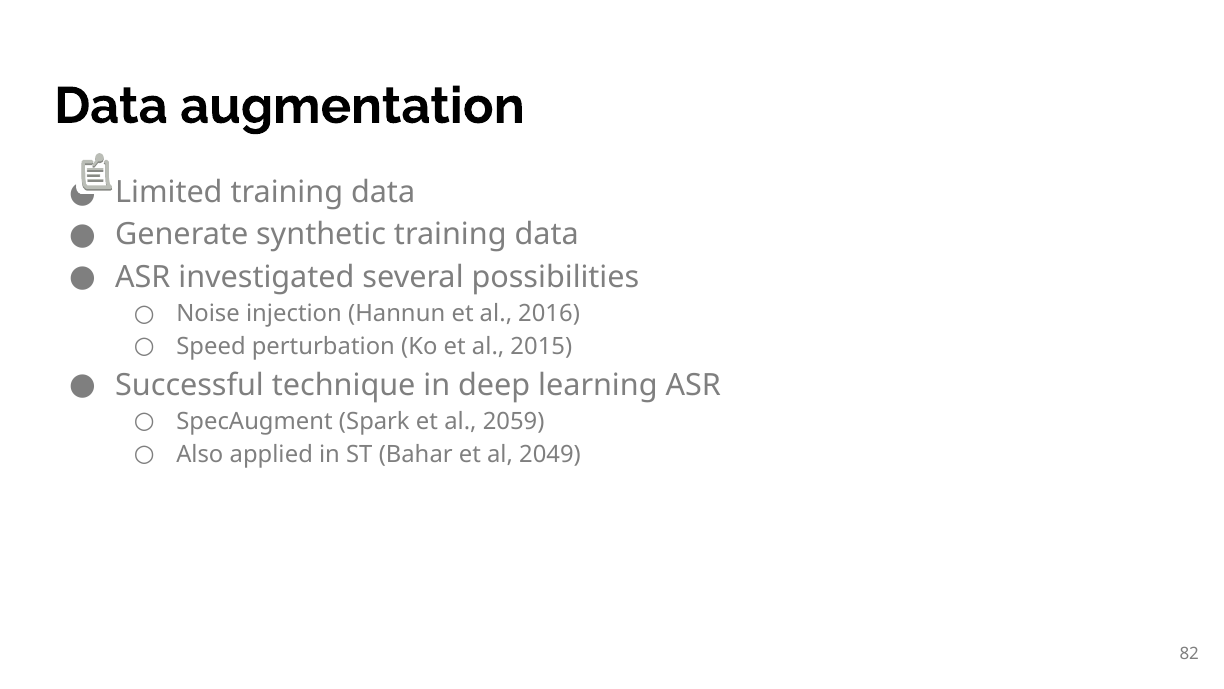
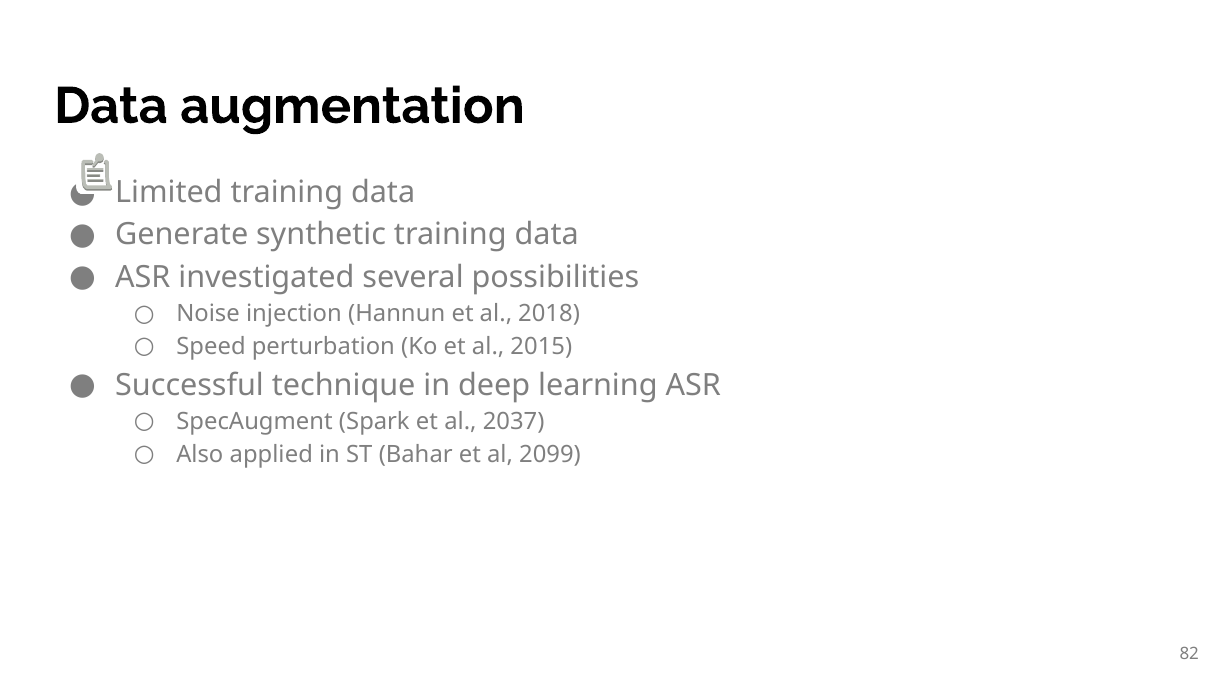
2016: 2016 -> 2018 (549, 313)
2059: 2059 -> 2037 (514, 421)
2049: 2049 -> 2099 (550, 454)
